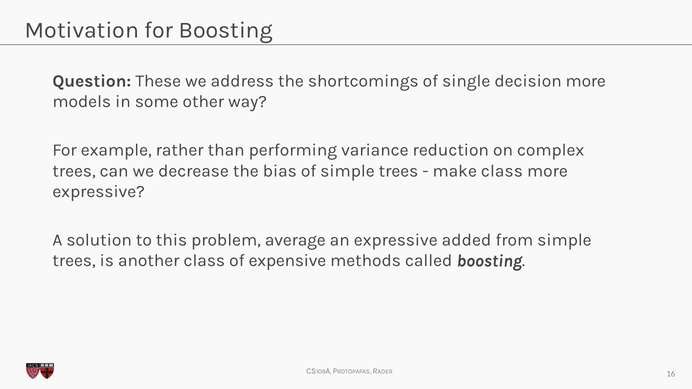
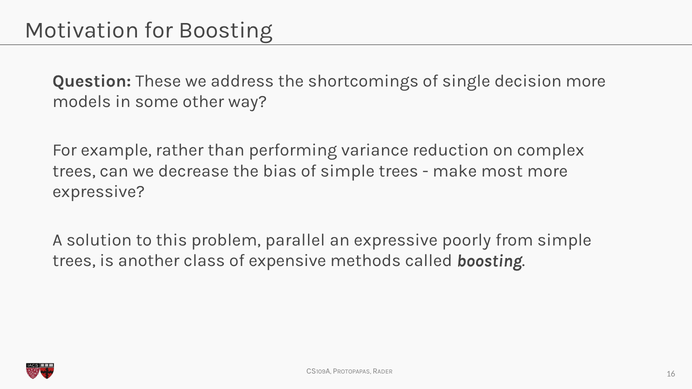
make class: class -> most (502, 171)
average: average -> parallel (295, 240)
added: added -> poorly (466, 240)
